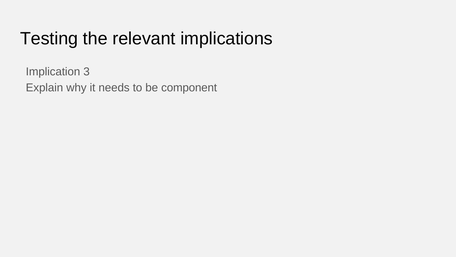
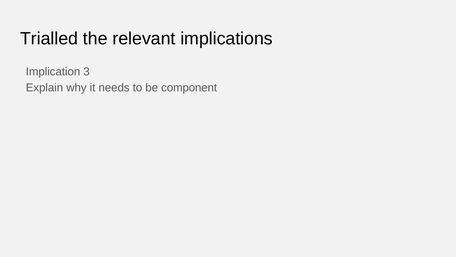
Testing: Testing -> Trialled (49, 39)
